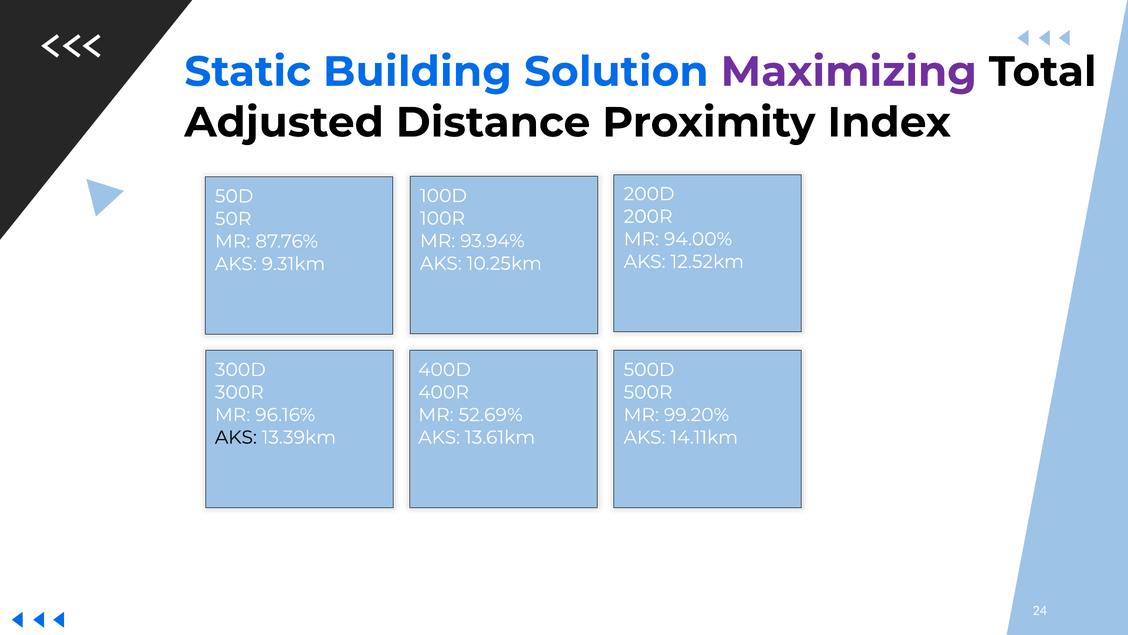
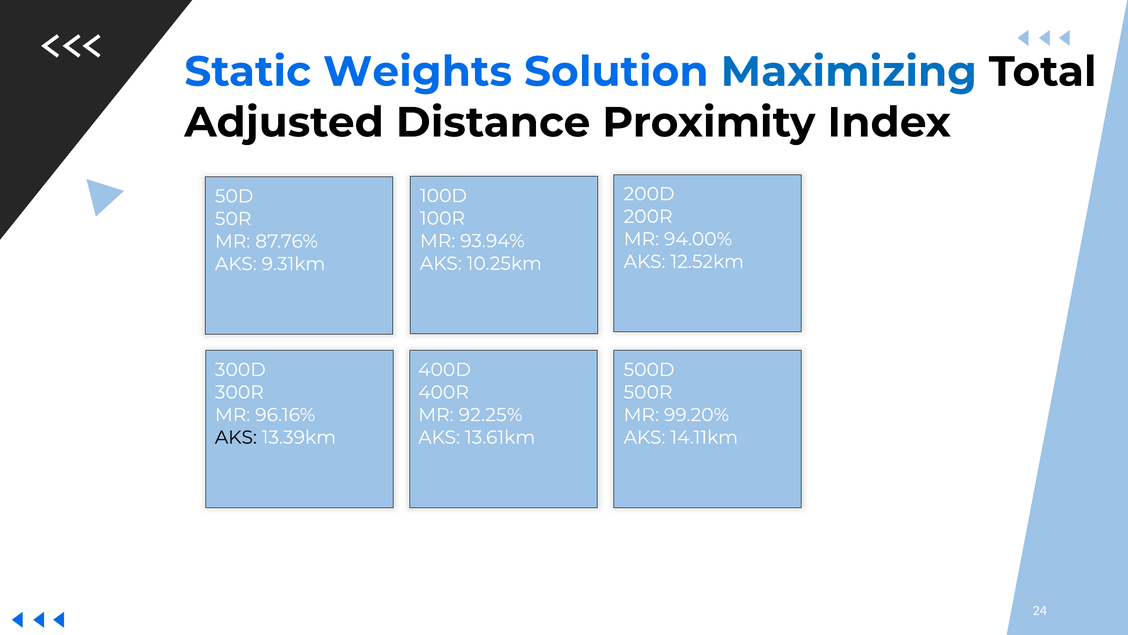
Building: Building -> Weights (418, 72)
Maximizing colour: purple -> blue (849, 72)
52.69%: 52.69% -> 92.25% (491, 415)
